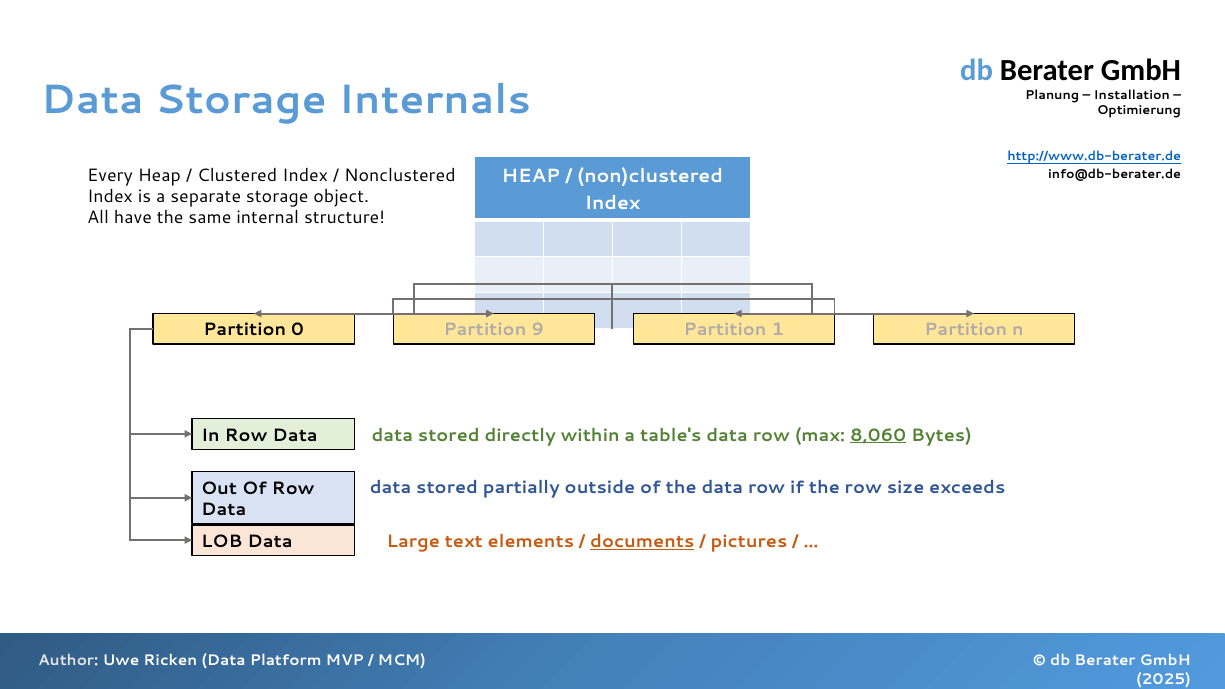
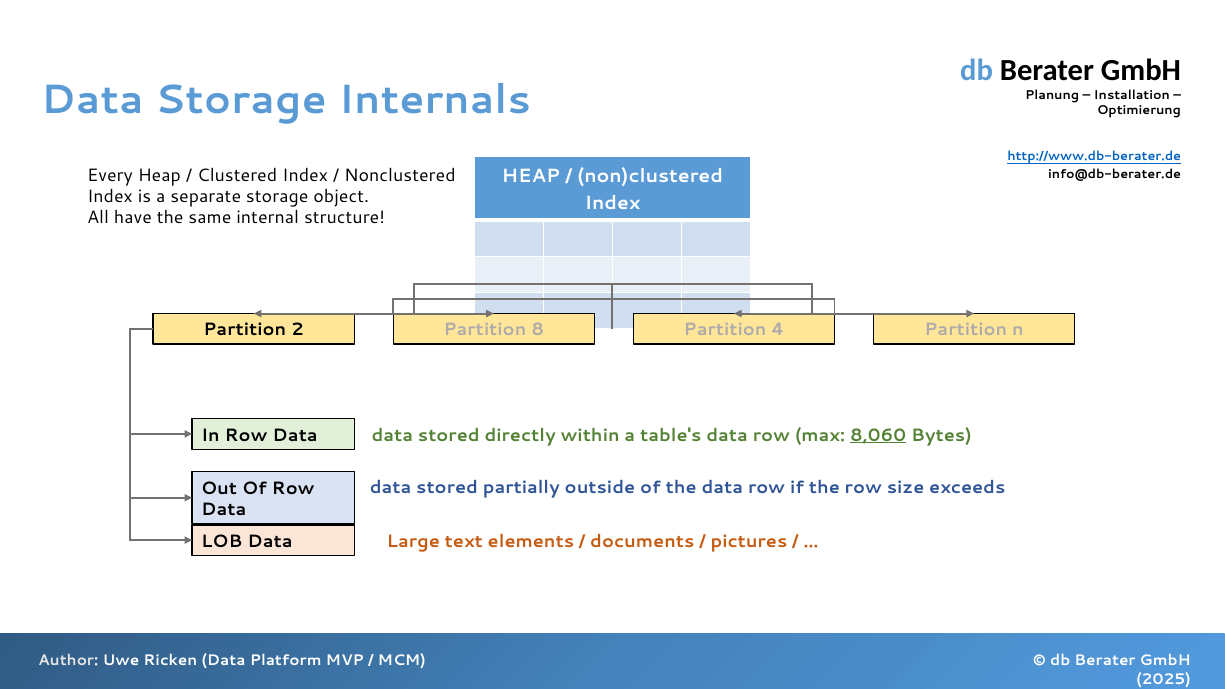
0: 0 -> 2 (298, 330)
9: 9 -> 8 (538, 330)
1: 1 -> 4 (778, 330)
documents underline: present -> none (642, 541)
